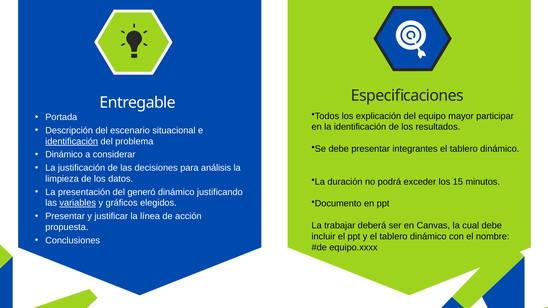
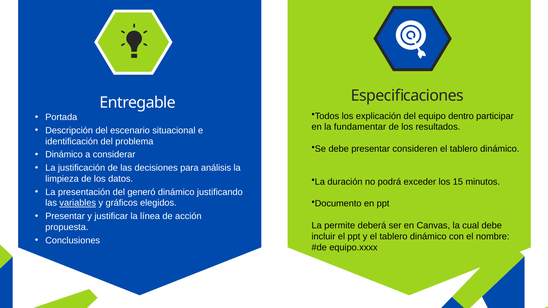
mayor: mayor -> dentro (461, 116)
la identificación: identificación -> fundamentar (360, 127)
identificación underline: present -> none (72, 141)
integrantes: integrantes -> consideren (415, 149)
trabajar: trabajar -> permite (340, 226)
